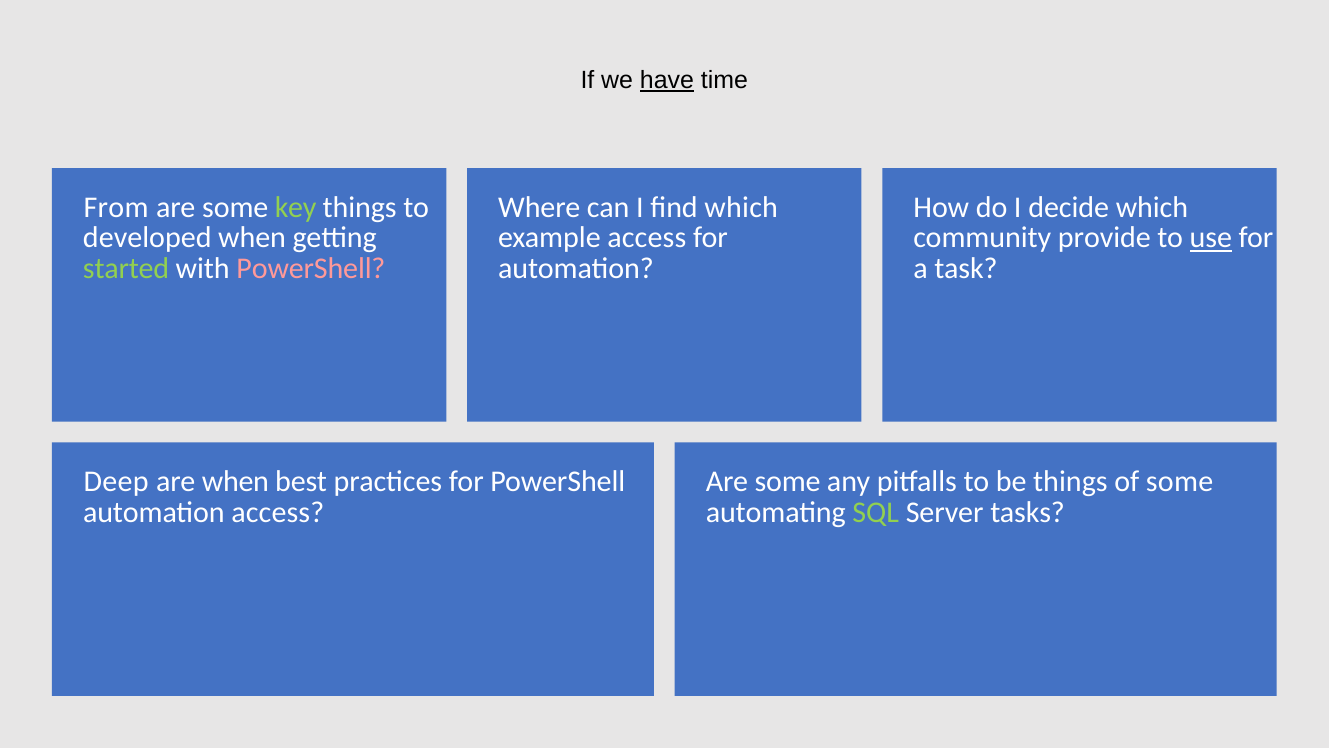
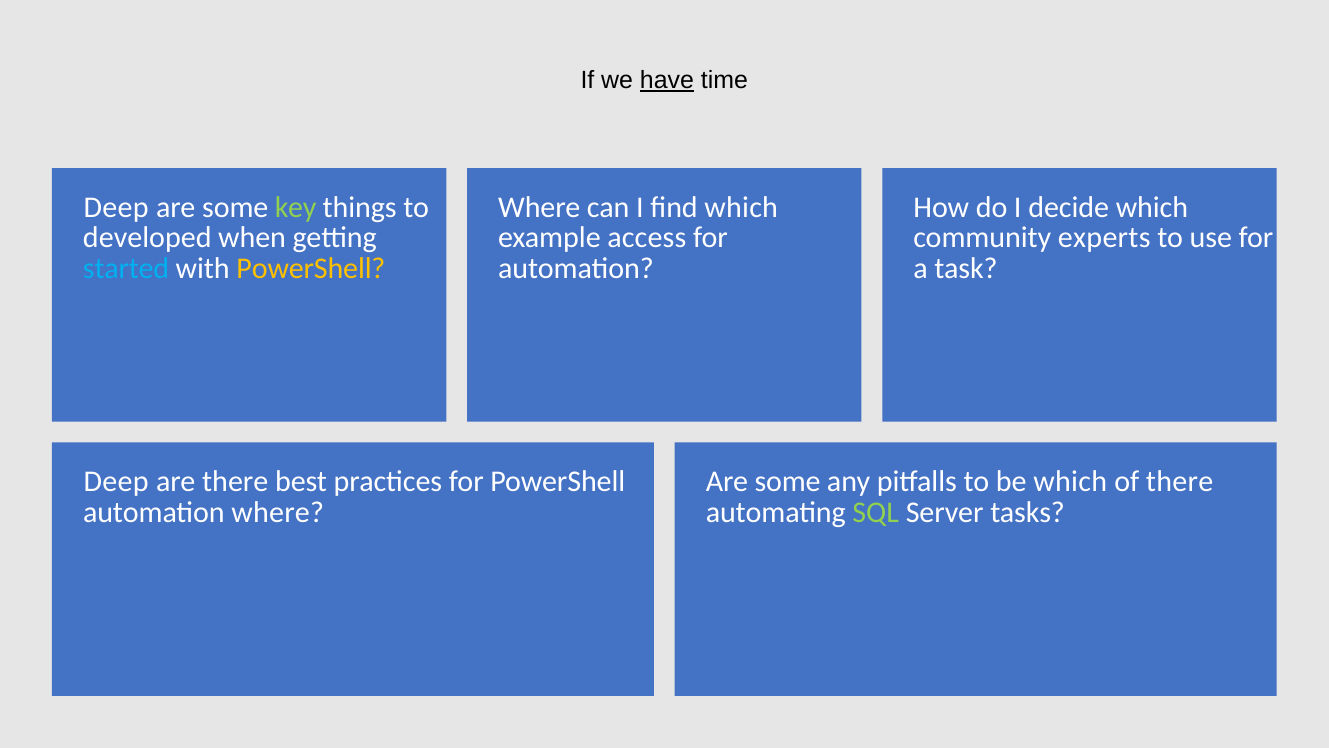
From: From -> Deep (116, 207)
provide: provide -> experts (1104, 238)
use underline: present -> none (1211, 238)
started colour: light green -> light blue (126, 268)
PowerShell colour: pink -> yellow (311, 268)
are when: when -> there (235, 482)
be things: things -> which (1070, 482)
of some: some -> there (1180, 482)
automation access: access -> where (278, 512)
